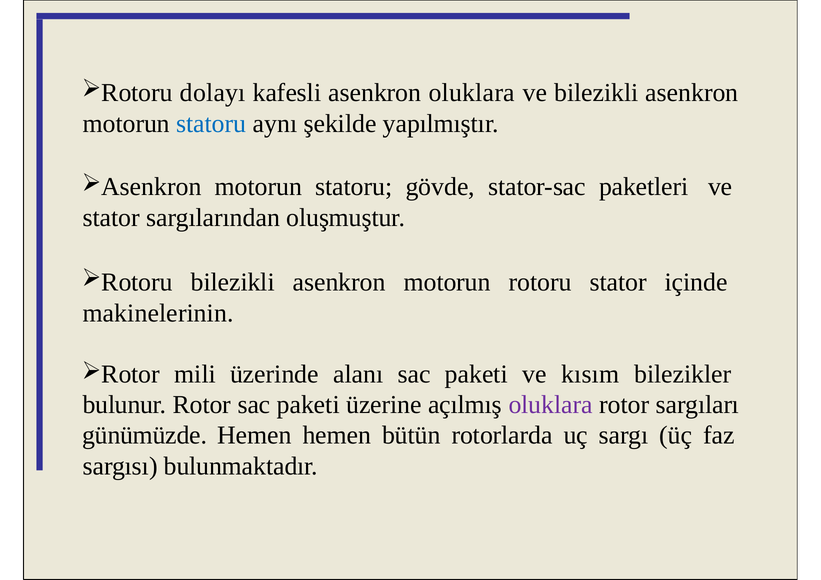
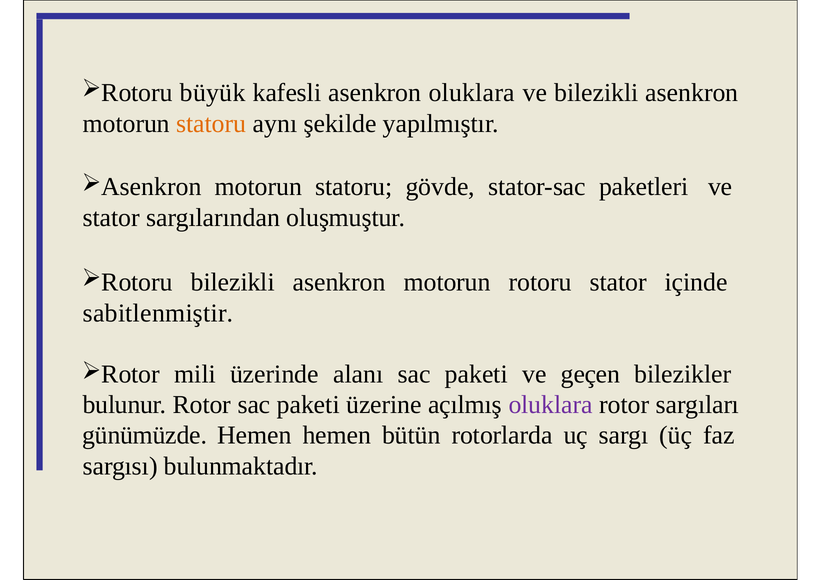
dolayı: dolayı -> büyük (213, 93)
statoru colour: blue -> orange (211, 124)
makinelerinin: makinelerinin -> sabitlenmiştir (158, 313)
kısım: kısım -> geçen (591, 374)
